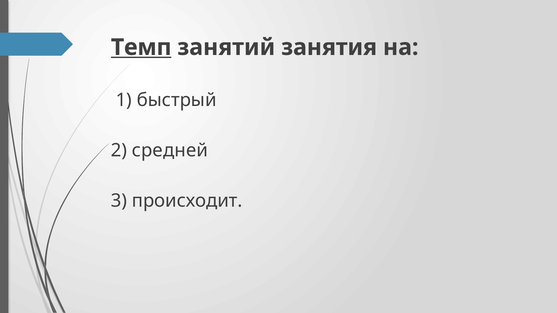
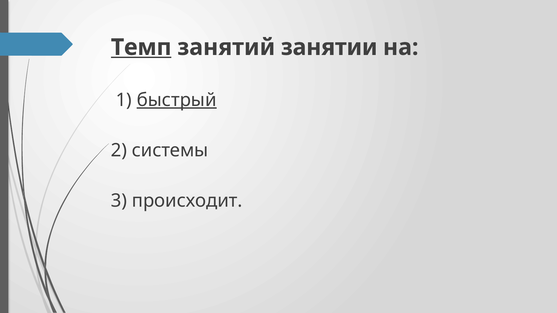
занятия: занятия -> занятии (329, 47)
быстрый underline: none -> present (177, 100)
средней: средней -> системы (170, 151)
